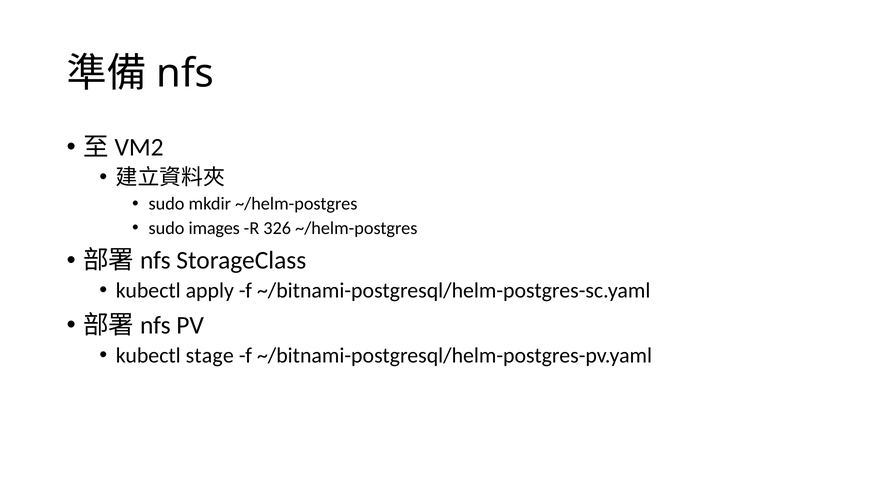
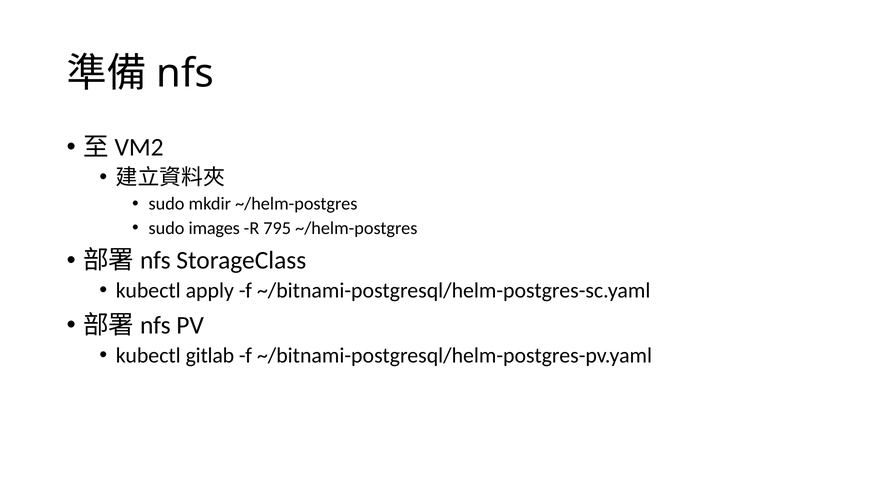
326: 326 -> 795 (277, 228)
stage: stage -> gitlab (210, 356)
